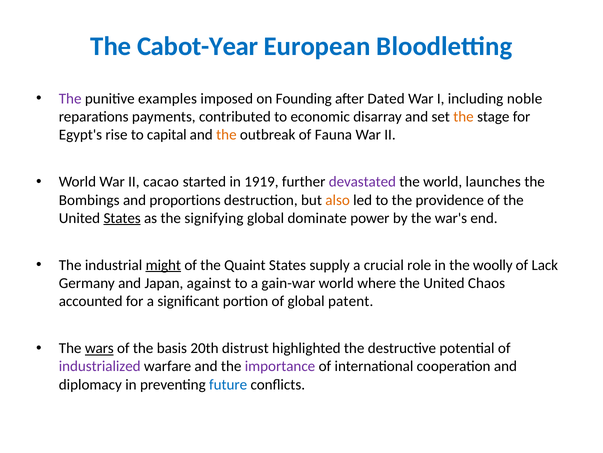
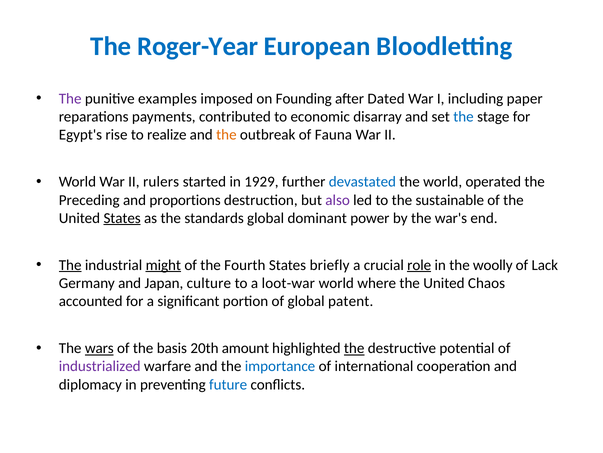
Cabot-Year: Cabot-Year -> Roger-Year (198, 46)
noble: noble -> paper (525, 99)
the colour: orange -> blue (464, 117)
capital: capital -> realize (167, 135)
cacao: cacao -> rulers (161, 182)
1919: 1919 -> 1929 (261, 182)
devastated colour: purple -> blue (362, 182)
launches: launches -> operated (493, 182)
Bombings: Bombings -> Preceding (89, 200)
also colour: orange -> purple (338, 200)
providence: providence -> sustainable (450, 200)
signifying: signifying -> standards (214, 218)
dominate: dominate -> dominant (317, 218)
The underline: none -> present (70, 265)
Quaint: Quaint -> Fourth (245, 265)
supply: supply -> briefly (330, 265)
role underline: none -> present (419, 265)
against: against -> culture (209, 283)
gain-war: gain-war -> loot-war (288, 283)
distrust: distrust -> amount (245, 348)
the underline: none -> present (354, 348)
importance colour: purple -> blue (280, 366)
